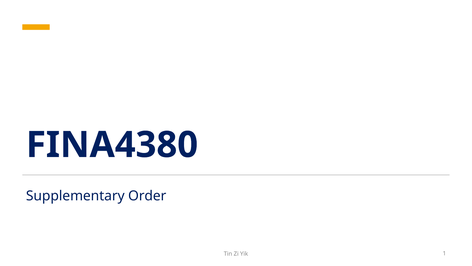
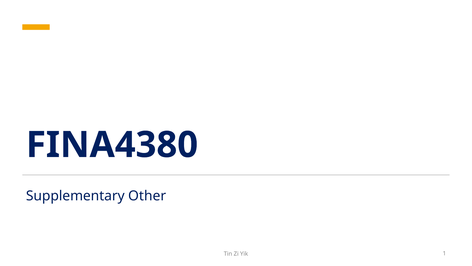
Order: Order -> Other (147, 195)
